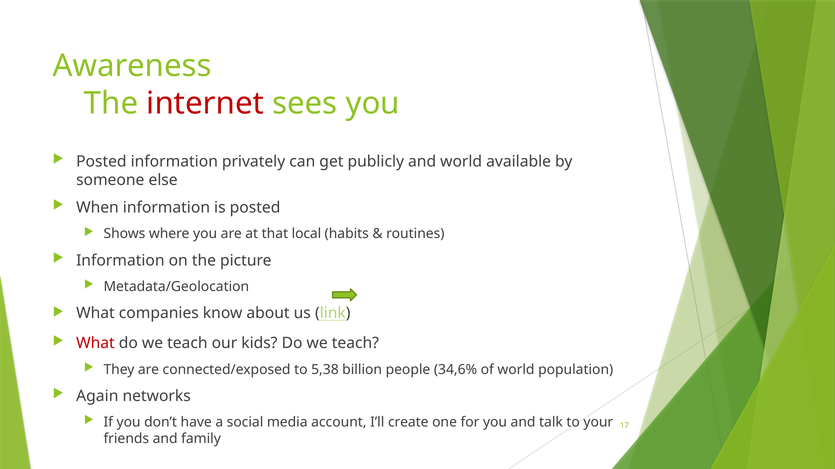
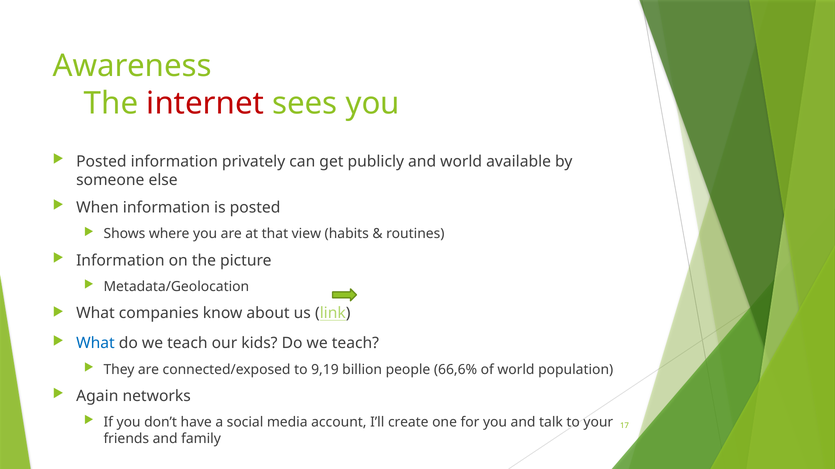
local: local -> view (306, 234)
What colour: red -> blue (95, 344)
5,38: 5,38 -> 9,19 (325, 370)
34,6%: 34,6% -> 66,6% (456, 370)
